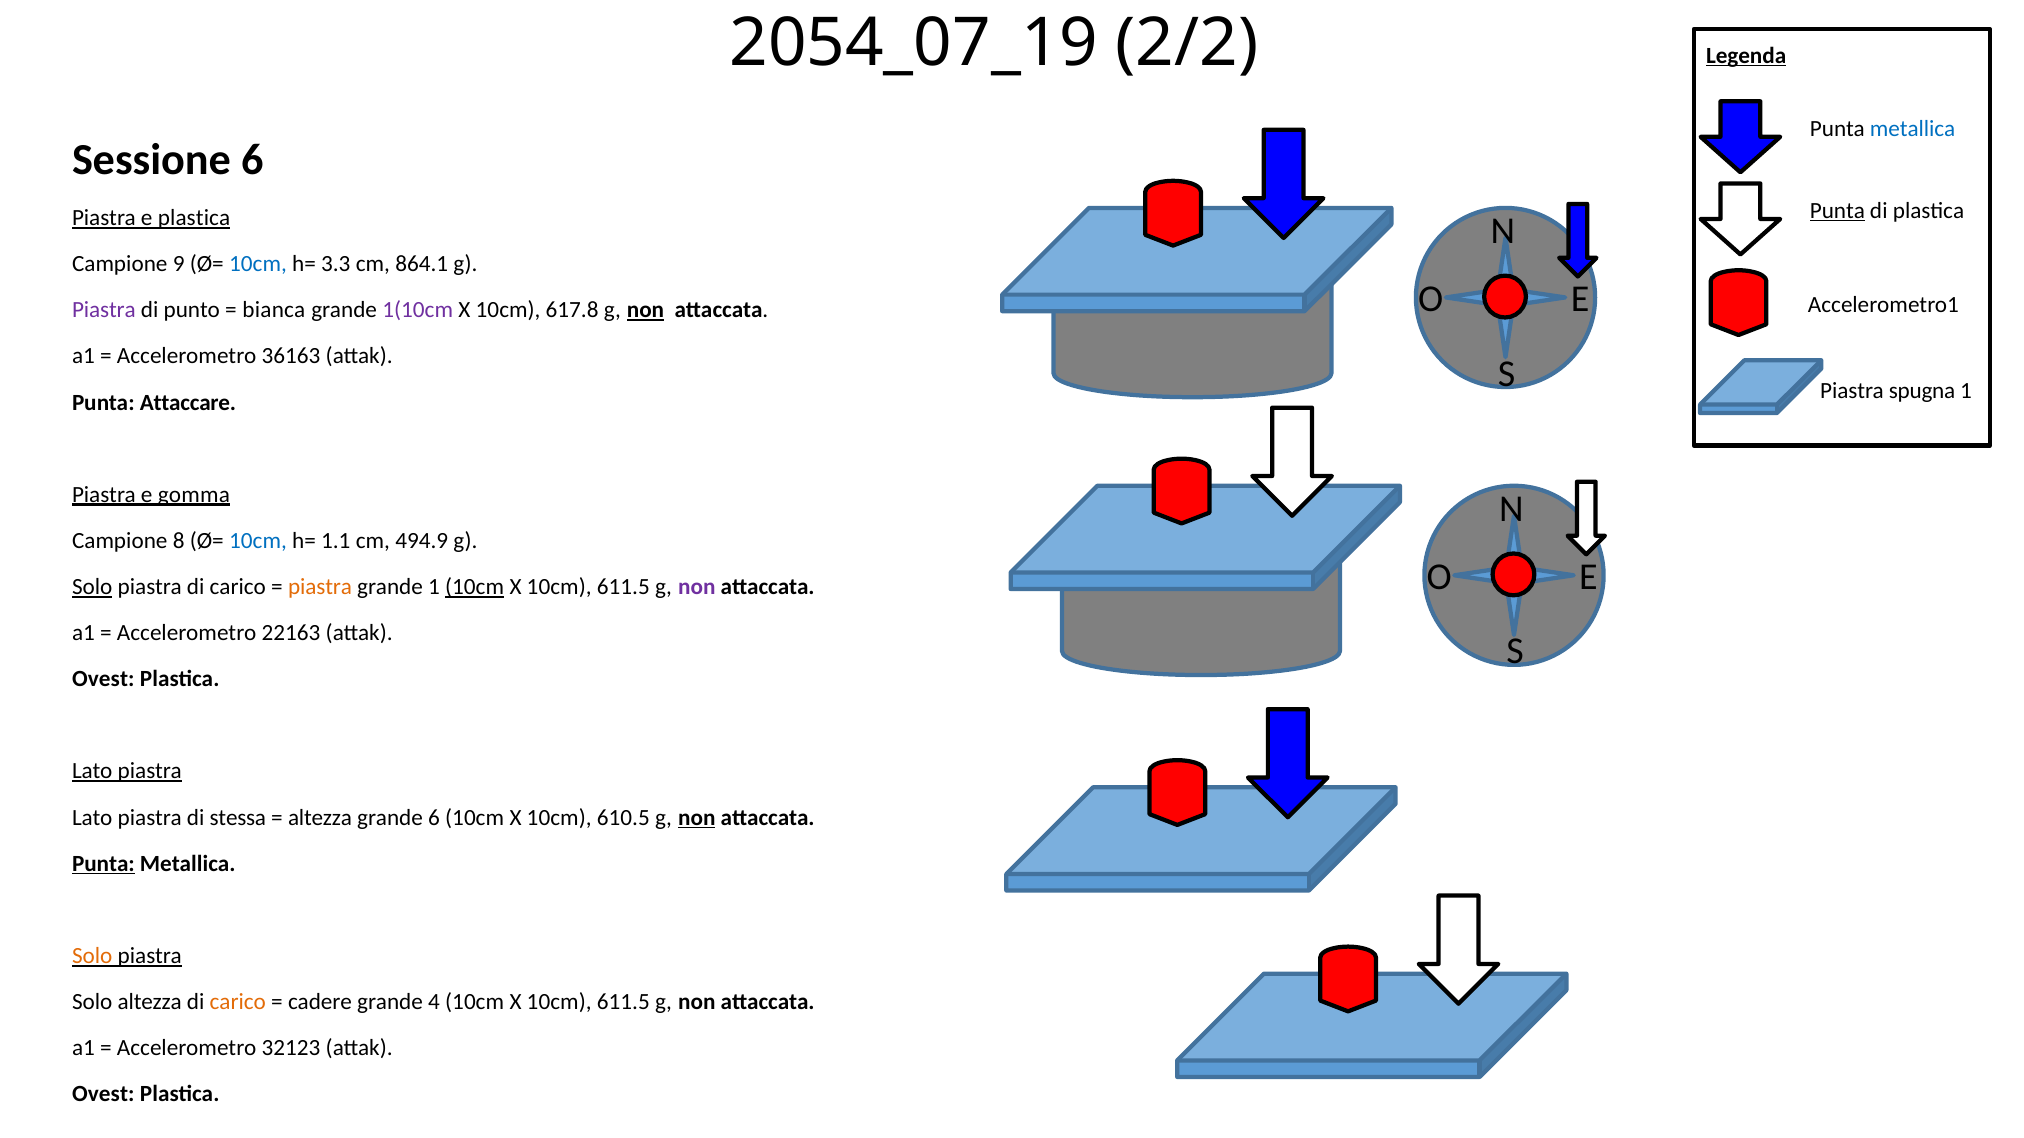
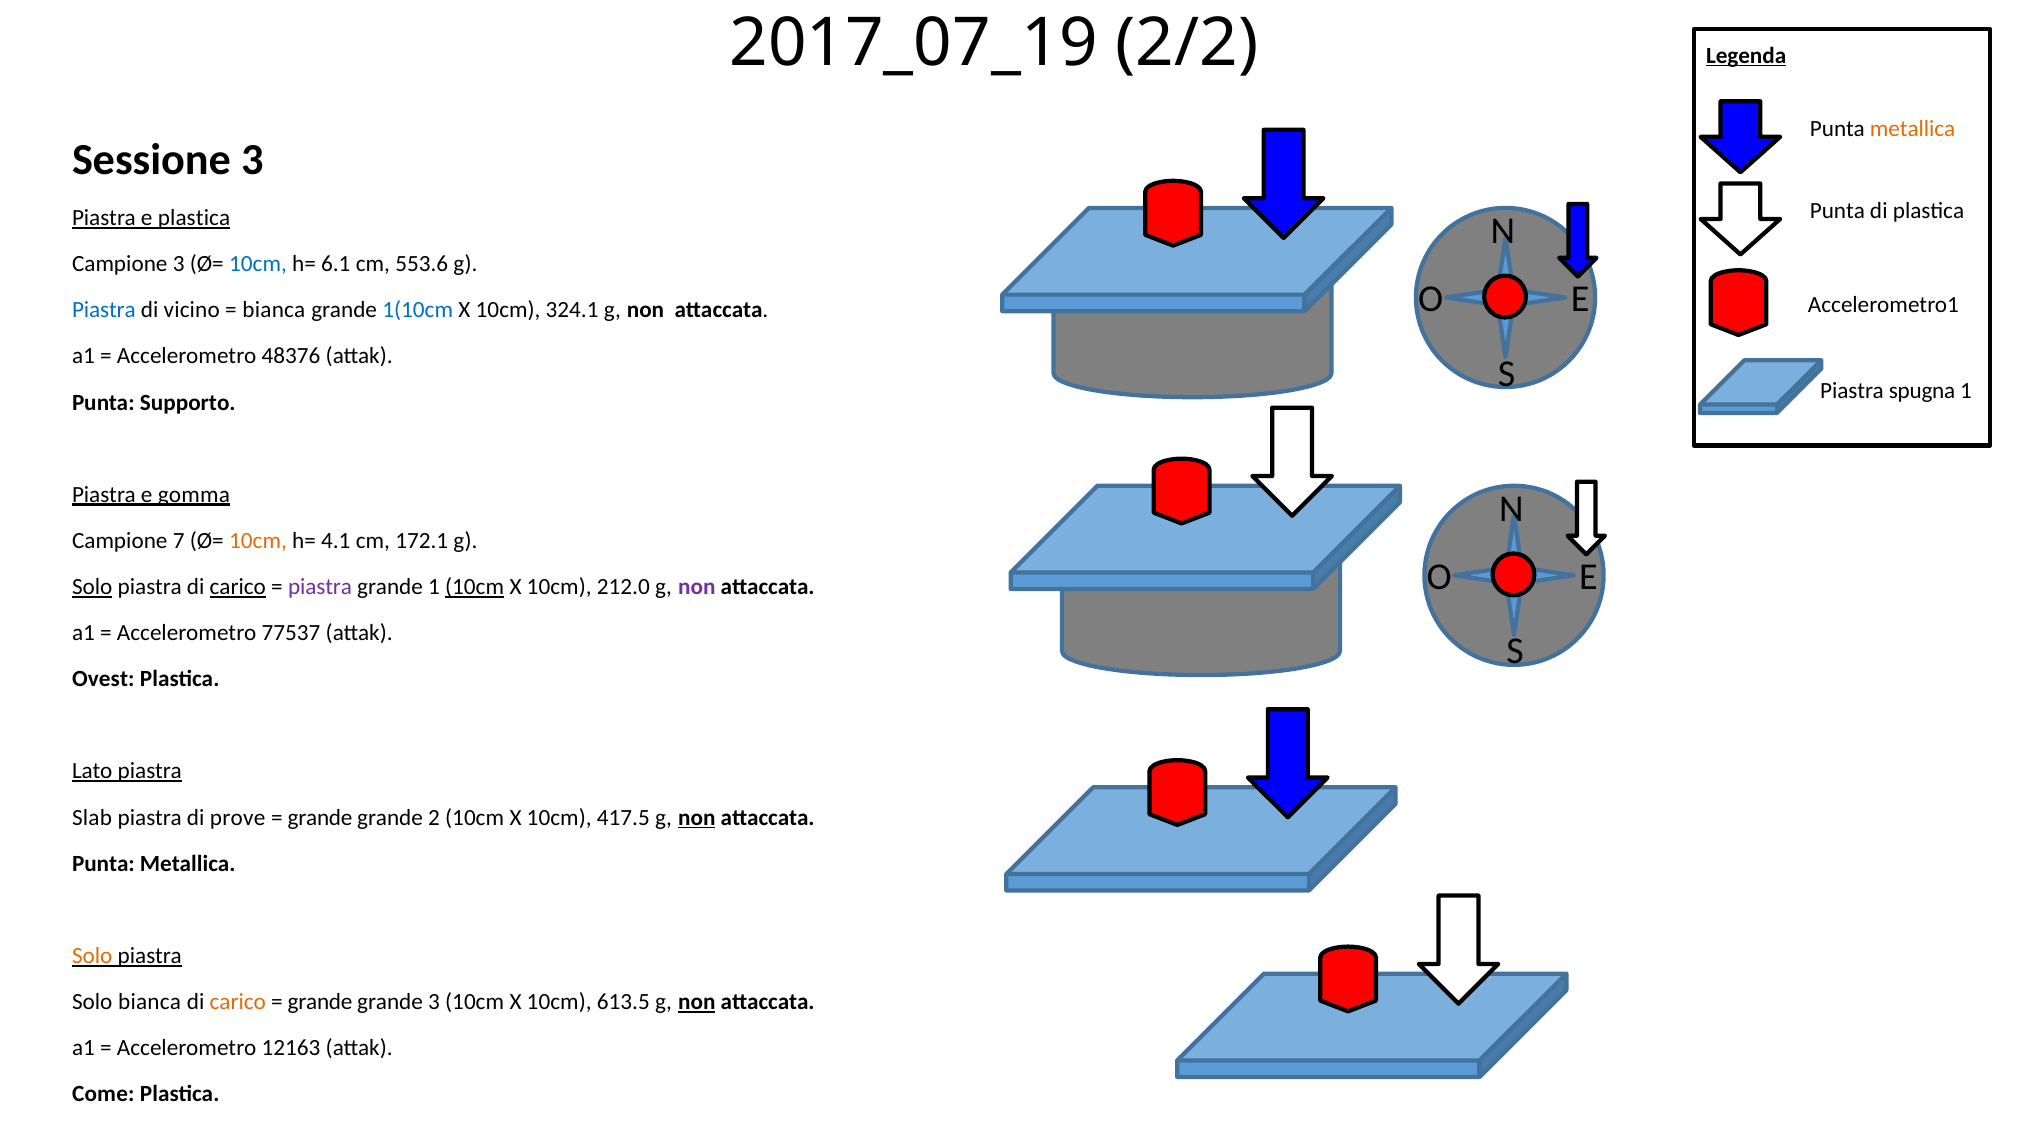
2054_07_19: 2054_07_19 -> 2017_07_19 (914, 43)
metallica colour: blue -> orange (1913, 129)
Sessione 6: 6 -> 3 (252, 160)
Punta underline: present -> none (1837, 211)
Campione 9: 9 -> 3 (179, 264)
3.3: 3.3 -> 6.1 (336, 264)
864.1: 864.1 -> 553.6 (422, 264)
Piastra colour: purple -> blue (104, 310)
punto: punto -> vicino (192, 310)
1(10cm colour: purple -> blue (418, 310)
617.8: 617.8 -> 324.1 (572, 310)
non underline: present -> none (645, 310)
36163: 36163 -> 48376 (291, 356)
Attaccare: Attaccare -> Supporto (188, 403)
8: 8 -> 7 (179, 541)
10cm colour: blue -> orange (258, 541)
1.1: 1.1 -> 4.1 (336, 541)
494.9: 494.9 -> 172.1 (422, 541)
carico underline: none -> present (238, 587)
piastra colour: orange -> purple (320, 587)
611.5: 611.5 -> 212.0 (623, 587)
22163: 22163 -> 77537 (291, 633)
Lato: Lato -> Slab (92, 818)
stessa: stessa -> prove (238, 818)
altezza: altezza -> grande (320, 818)
grande 6: 6 -> 2 (434, 818)
610.5: 610.5 -> 417.5 (623, 818)
Punta underline: present -> none (103, 864)
Solo altezza: altezza -> bianca (150, 1002)
cadere: cadere -> grande (320, 1002)
grande 4: 4 -> 3 (434, 1002)
611.5: 611.5 -> 613.5 (623, 1002)
non underline: none -> present (697, 1002)
32123: 32123 -> 12163 (291, 1048)
Ovest: Ovest -> Come (103, 1095)
